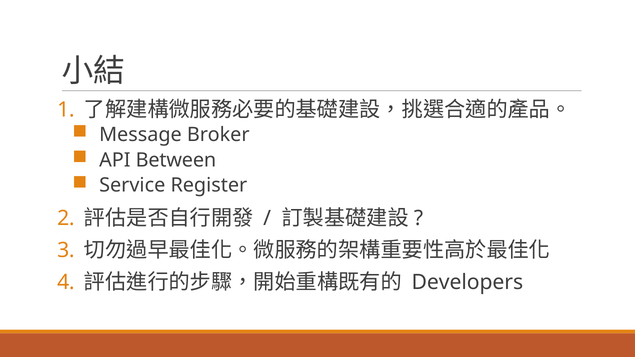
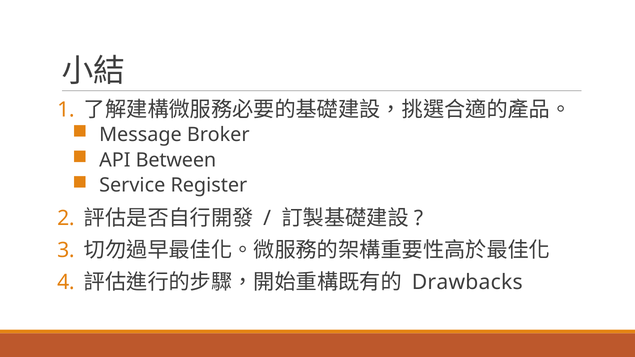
Developers: Developers -> Drawbacks (467, 282)
